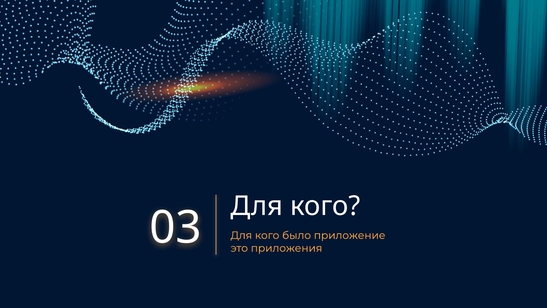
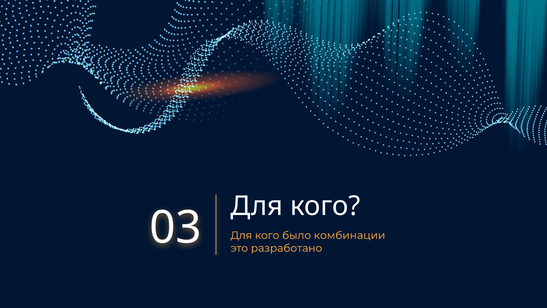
приложение: приложение -> комбинации (350, 235)
приложения: приложения -> разработано (287, 248)
